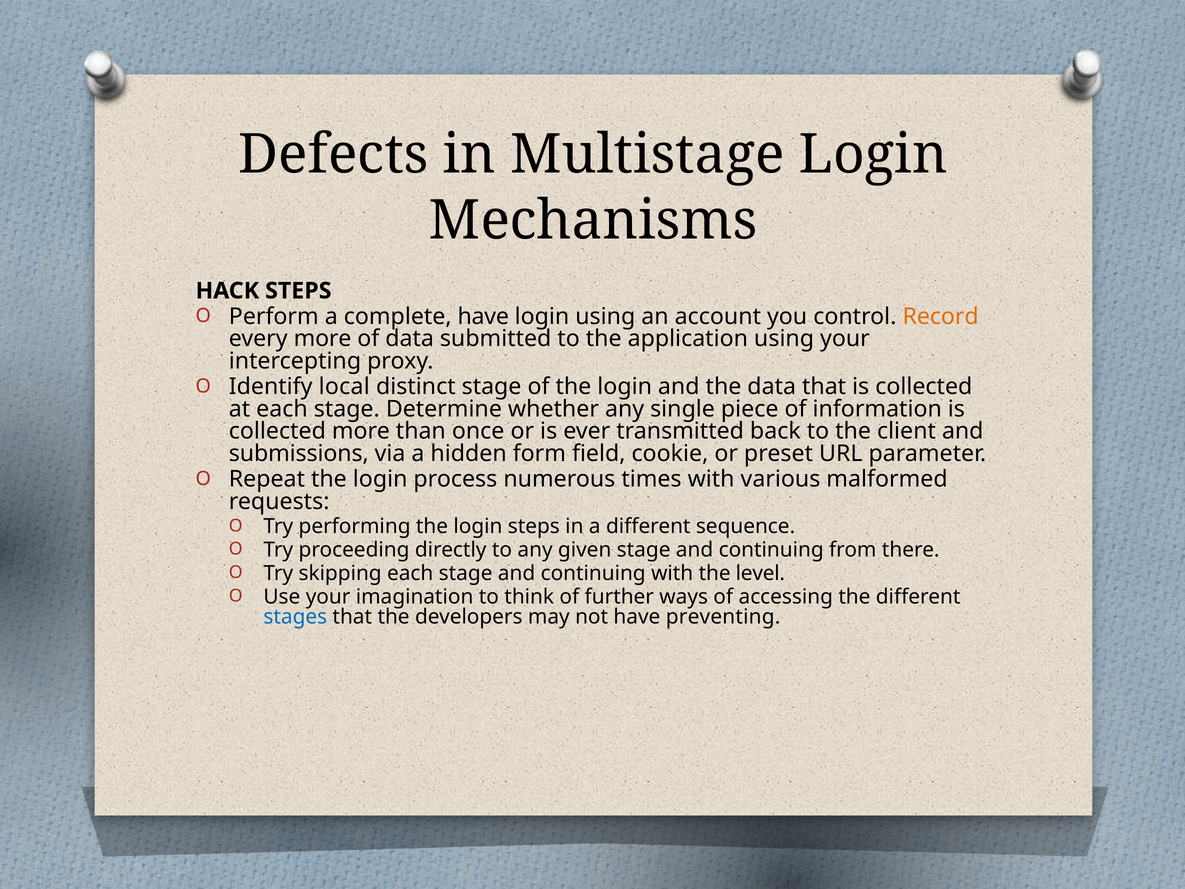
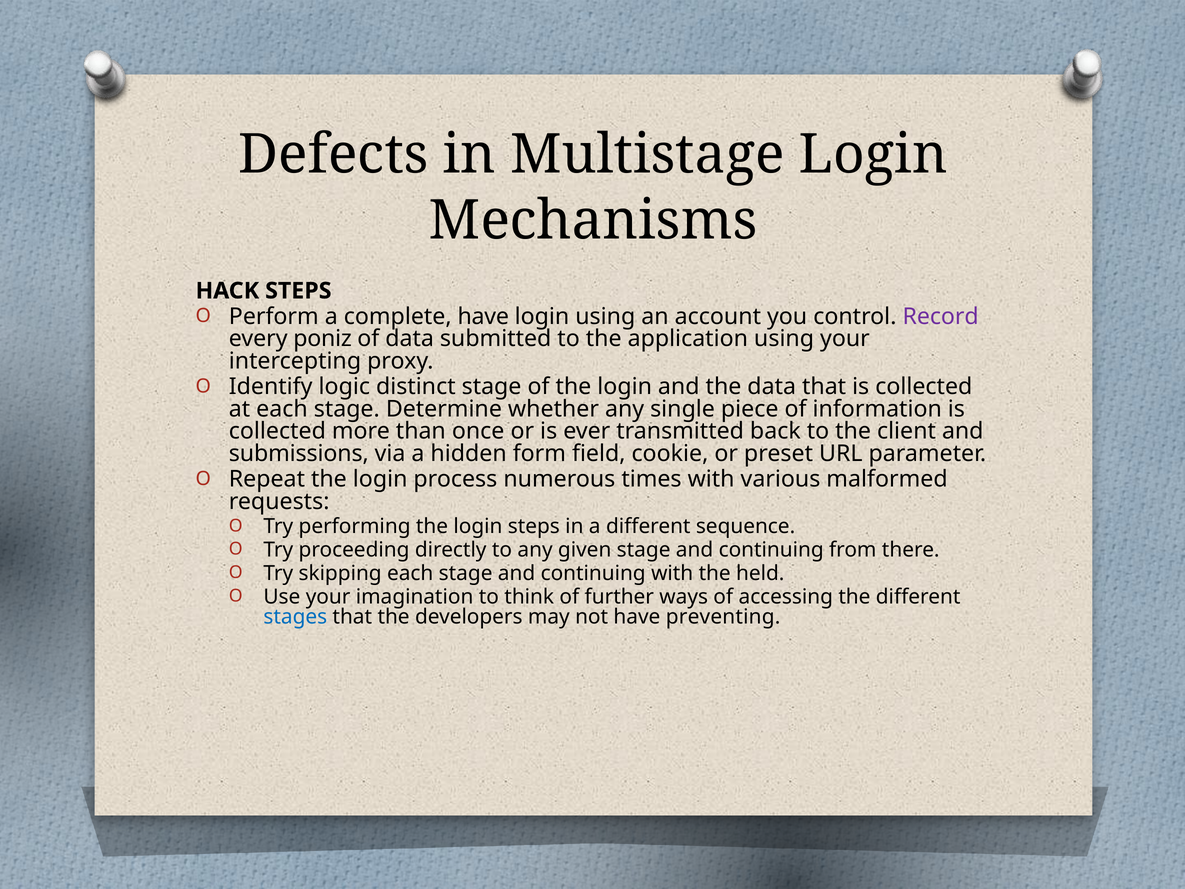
Record colour: orange -> purple (941, 316)
every more: more -> poniz (323, 339)
local: local -> logic (344, 387)
level: level -> held (760, 573)
